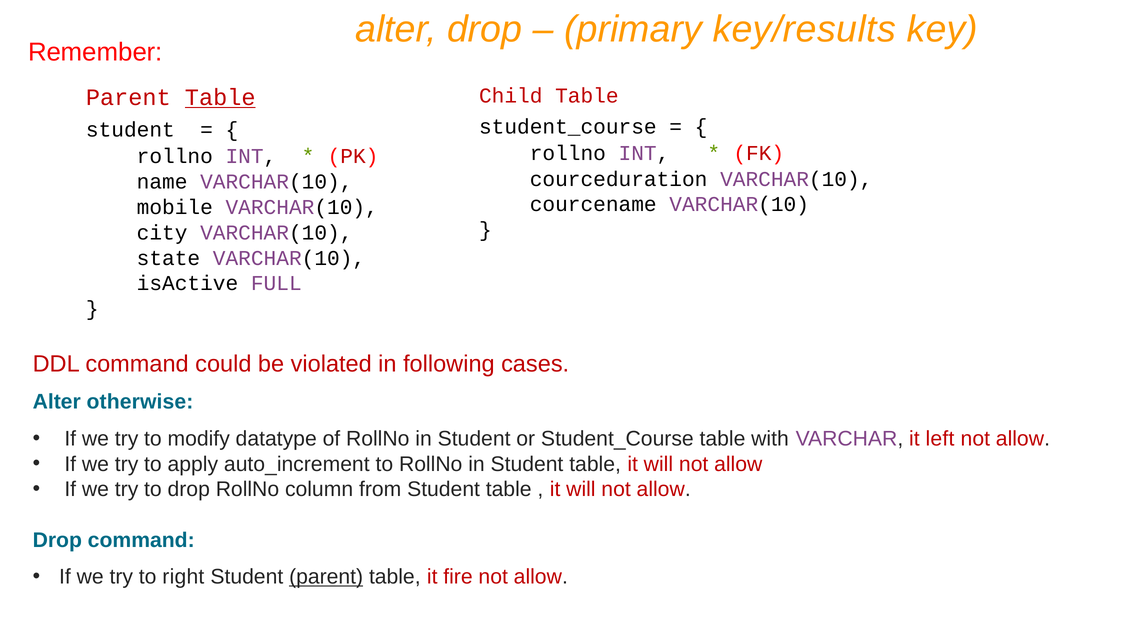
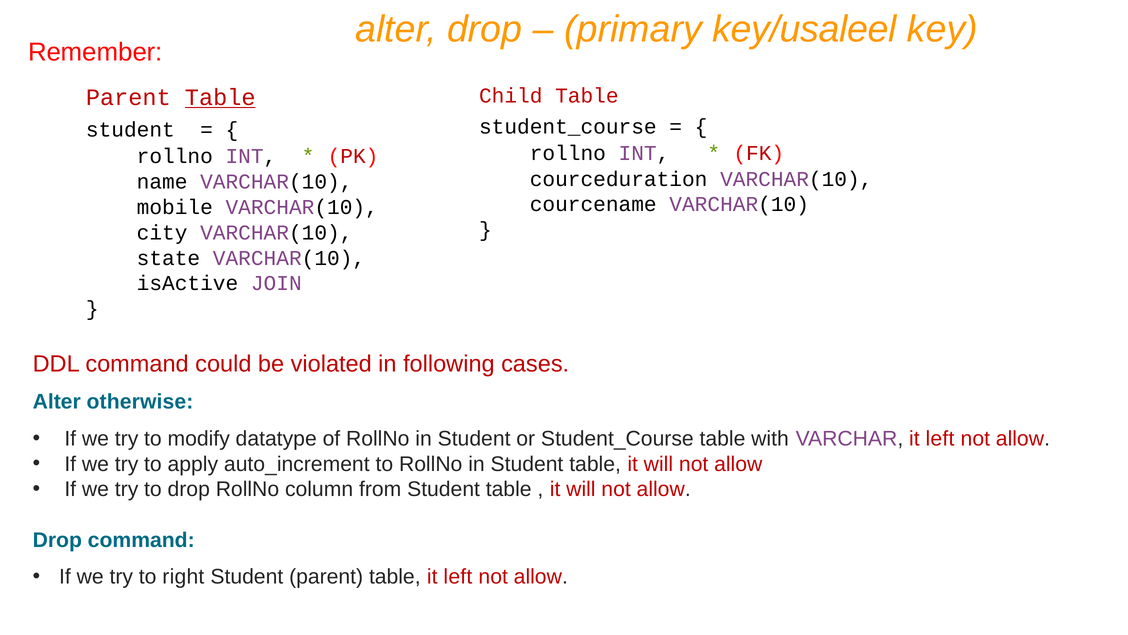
key/results: key/results -> key/usaleel (805, 29)
FULL: FULL -> JOIN (276, 283)
parent underline: present -> none (326, 576)
table it fire: fire -> left (458, 576)
